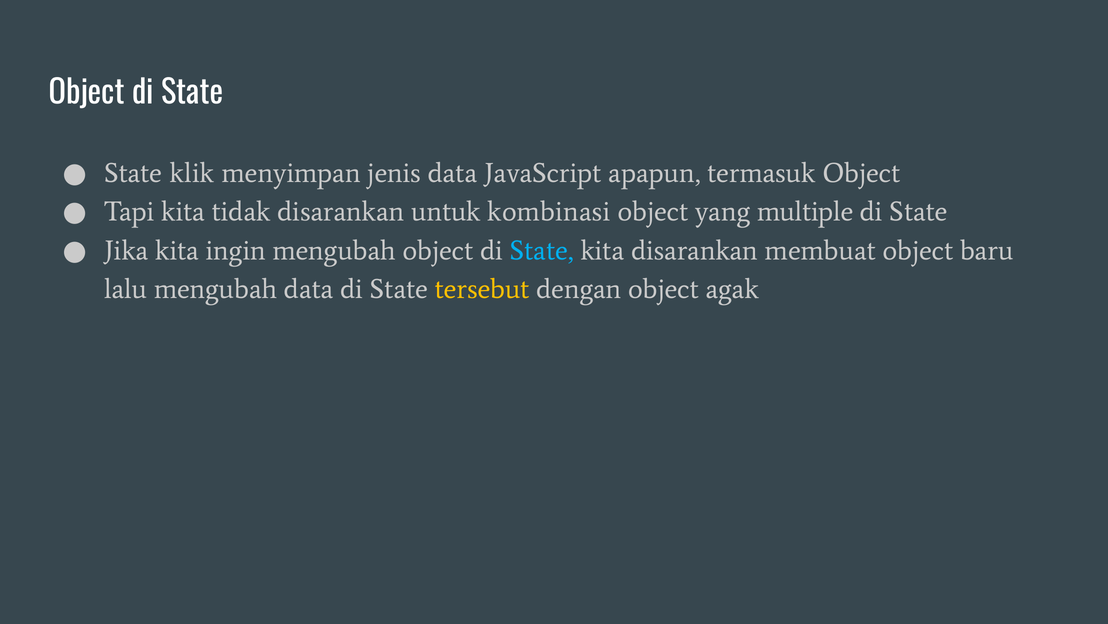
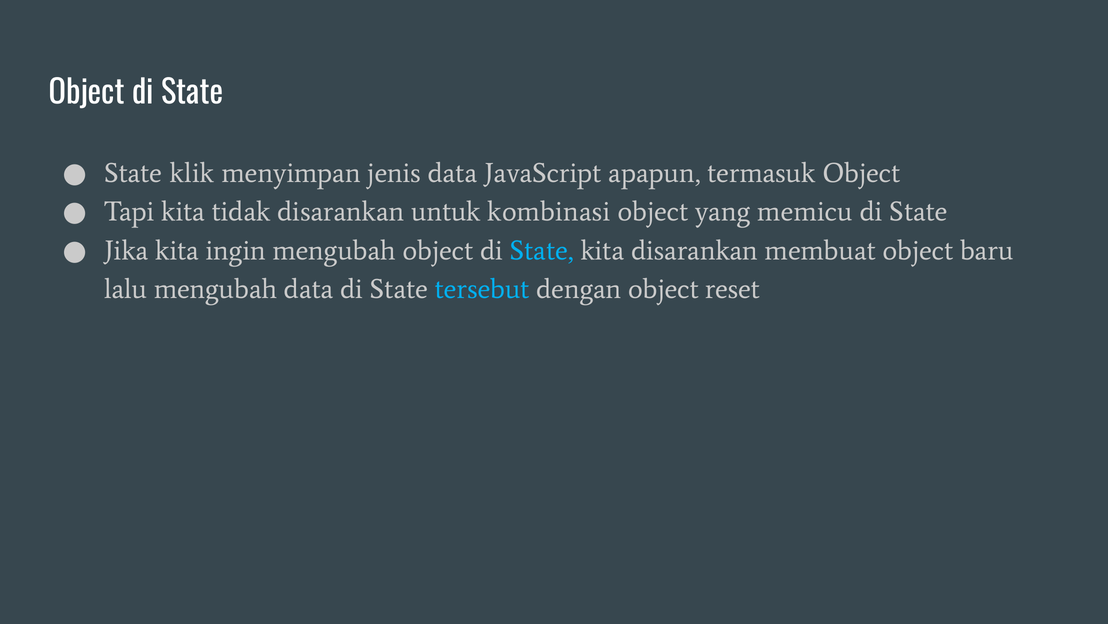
multiple: multiple -> memicu (805, 212)
tersebut colour: yellow -> light blue (482, 289)
agak: agak -> reset (732, 289)
